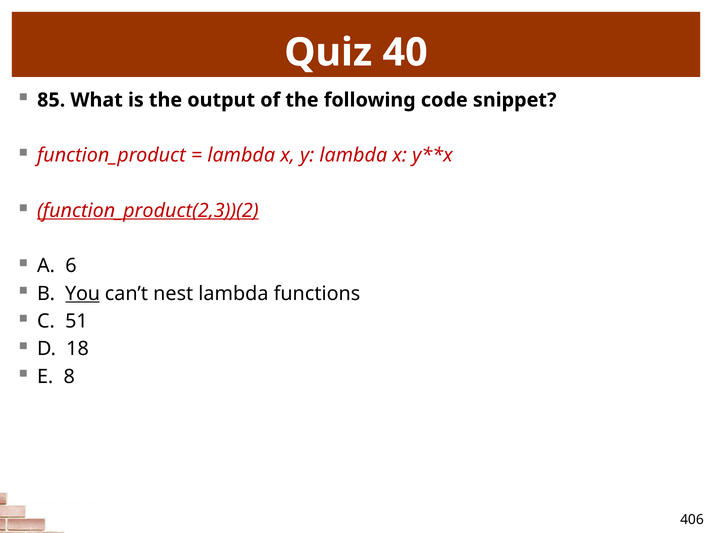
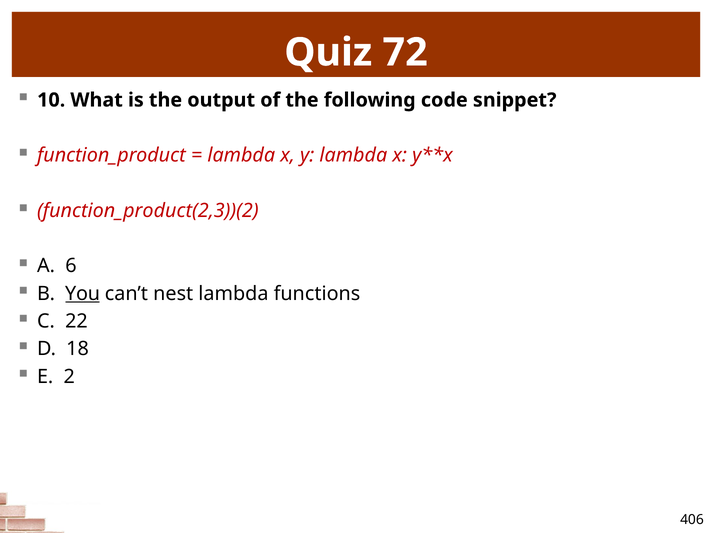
40: 40 -> 72 (405, 52)
85: 85 -> 10 (51, 100)
function_product(2,3))(2 underline: present -> none (148, 211)
51: 51 -> 22 (76, 321)
8: 8 -> 2 (69, 377)
